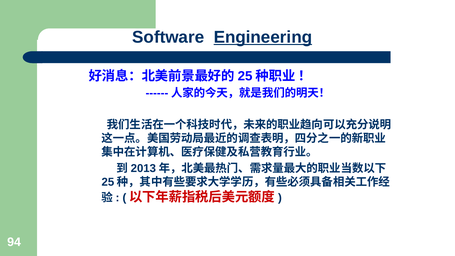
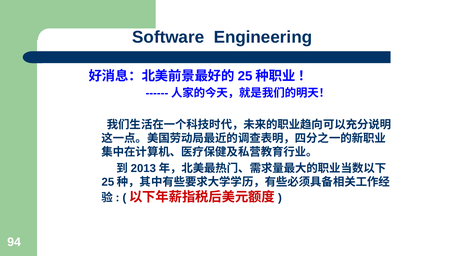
Engineering underline: present -> none (263, 37)
